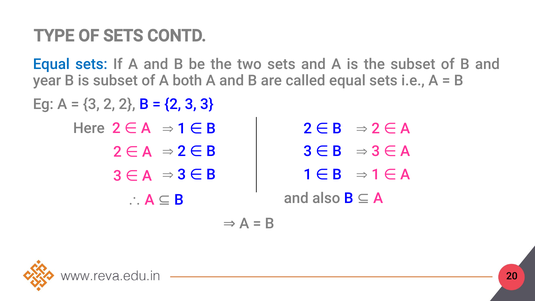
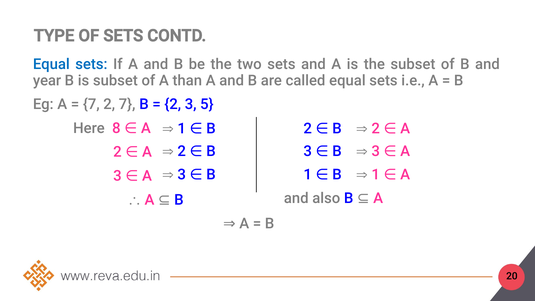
both: both -> than (187, 80)
3: 3 -> 7 (91, 104)
2 2: 2 -> 7 (127, 104)
3 3: 3 -> 5 (207, 104)
Here 2: 2 -> 8 (116, 128)
